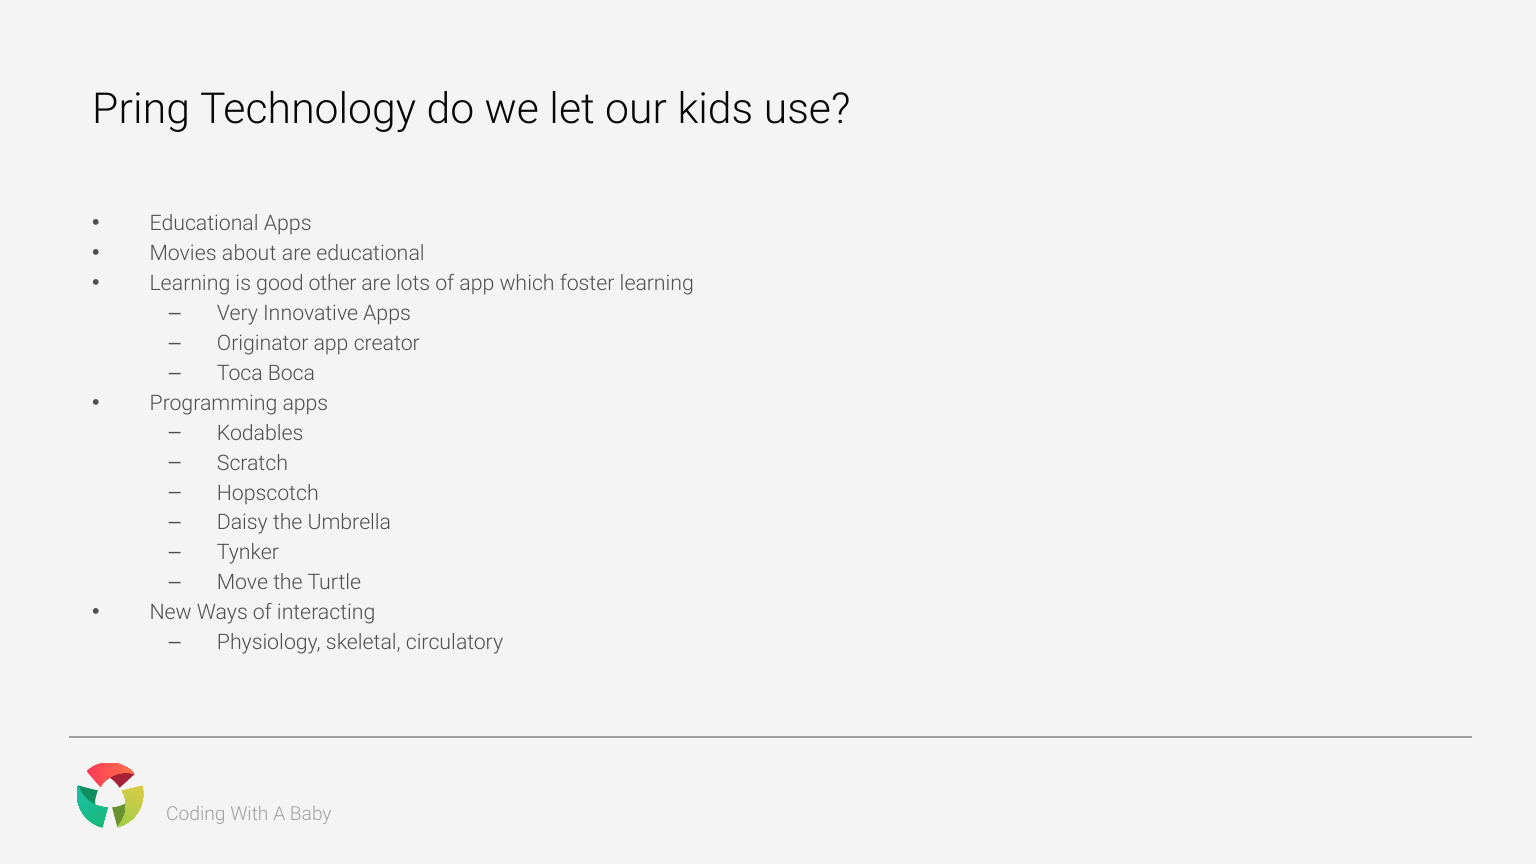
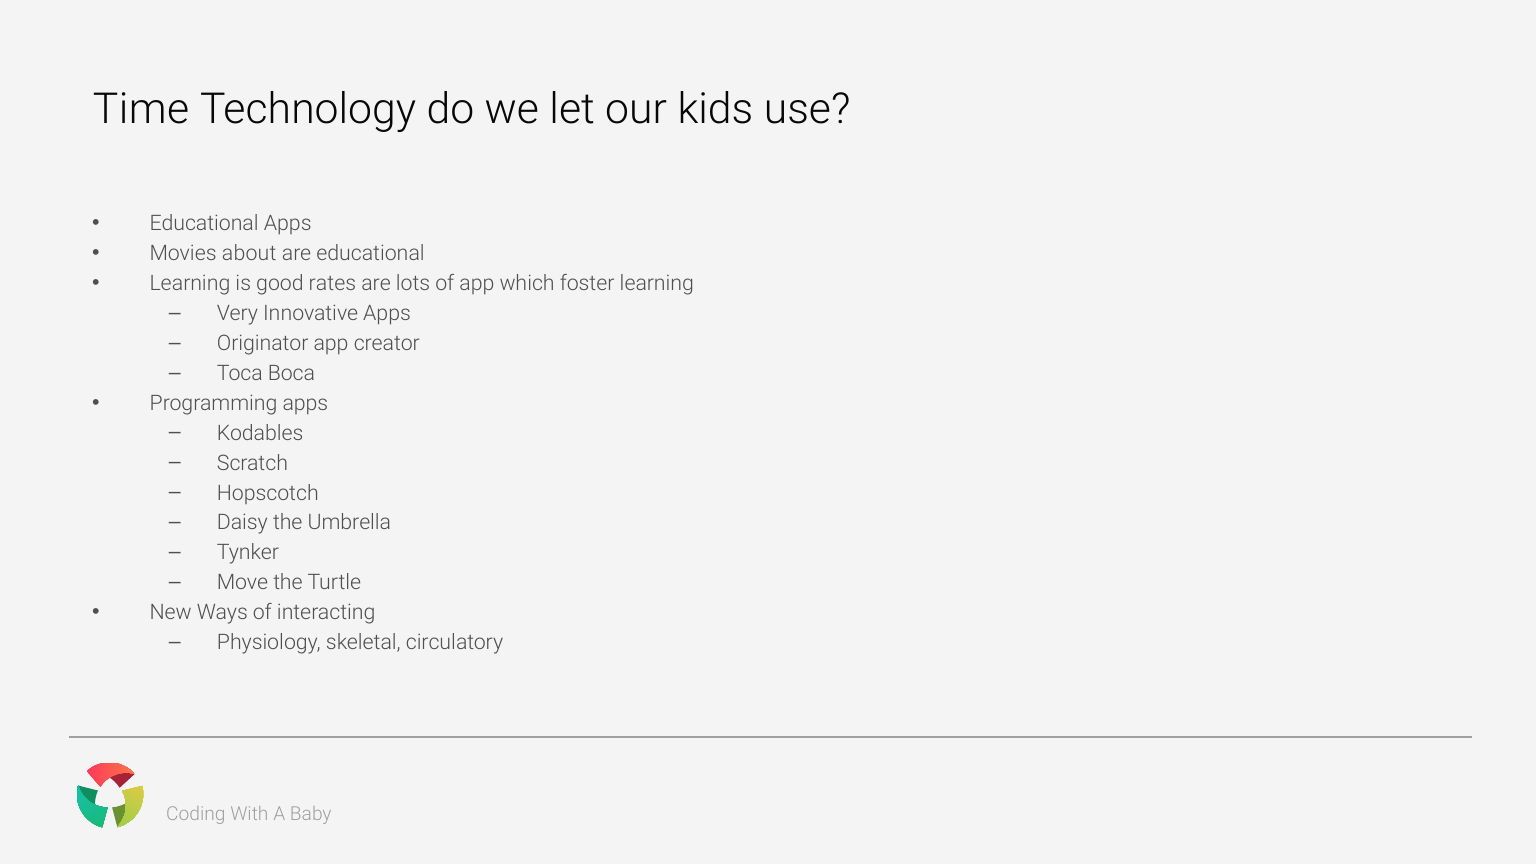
Pring: Pring -> Time (141, 110)
other: other -> rates (332, 283)
